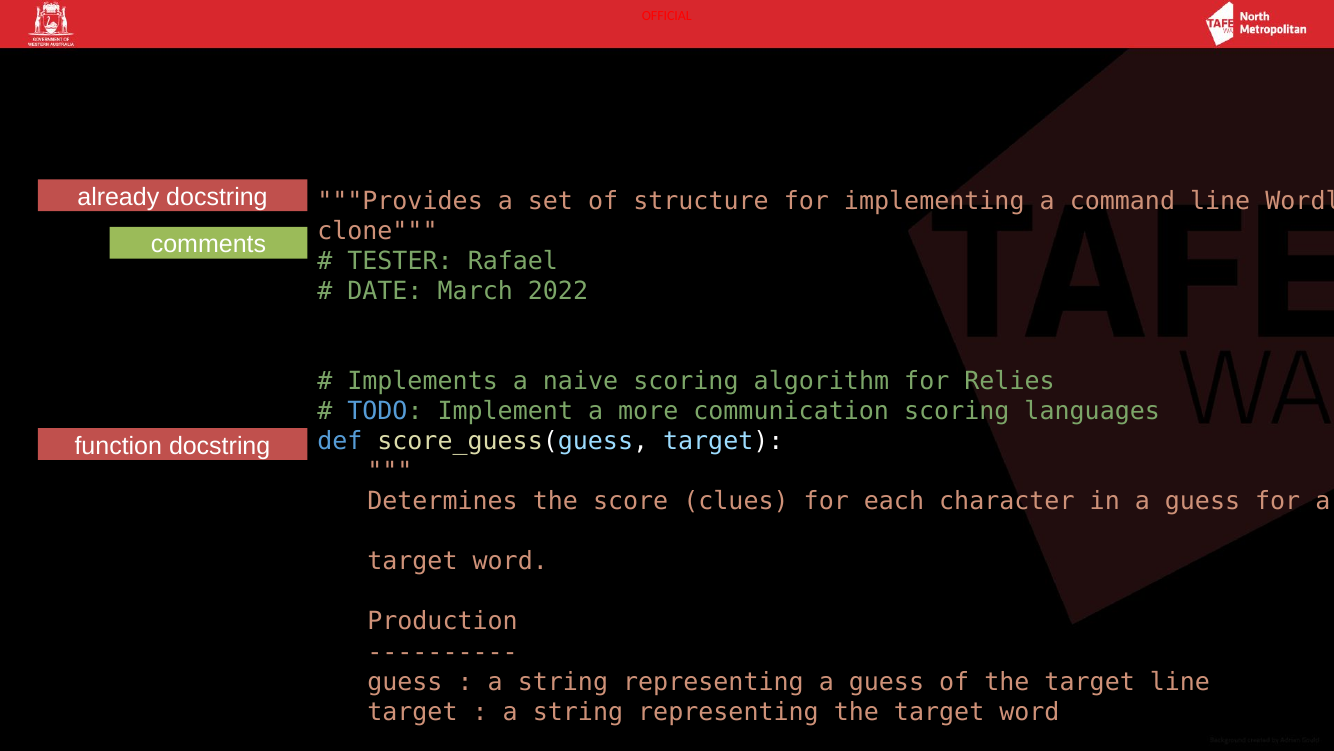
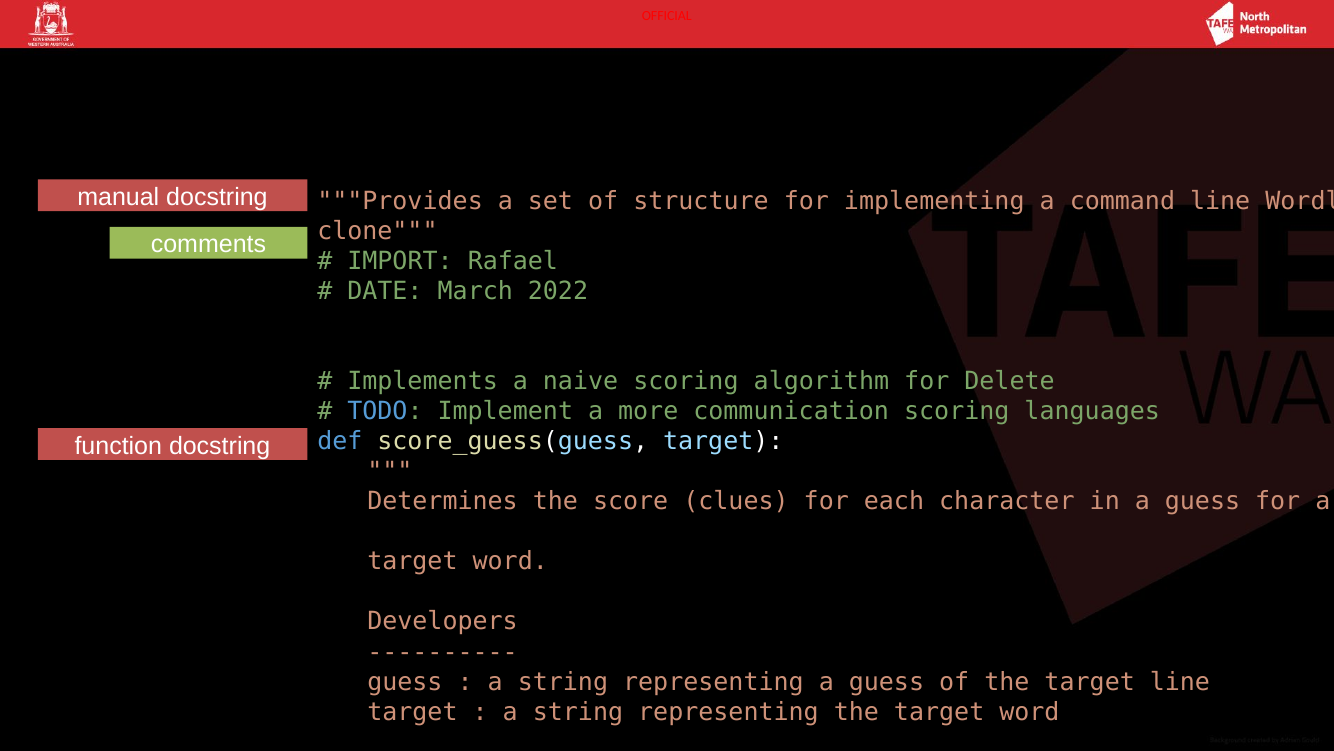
already: already -> manual (118, 197)
TESTER: TESTER -> IMPORT (400, 261)
Relies: Relies -> Delete (1010, 381)
Production: Production -> Developers (443, 621)
